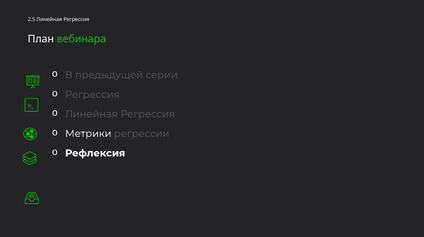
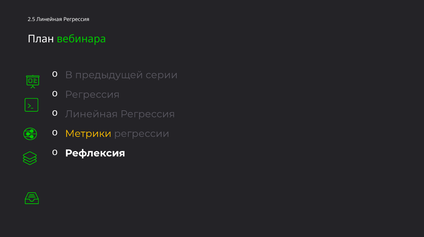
Метрики colour: white -> yellow (88, 134)
